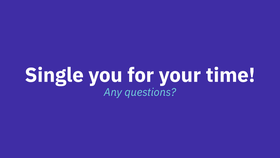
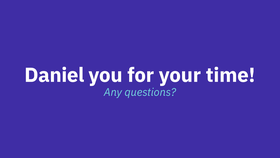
Single: Single -> Daniel (54, 75)
